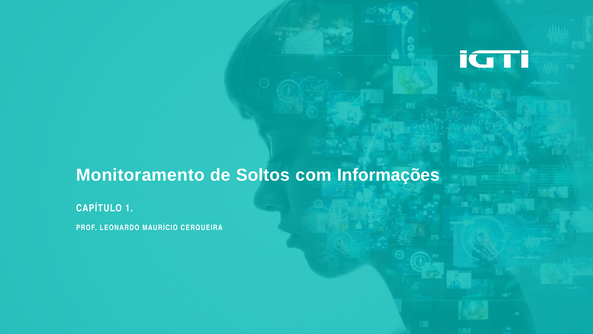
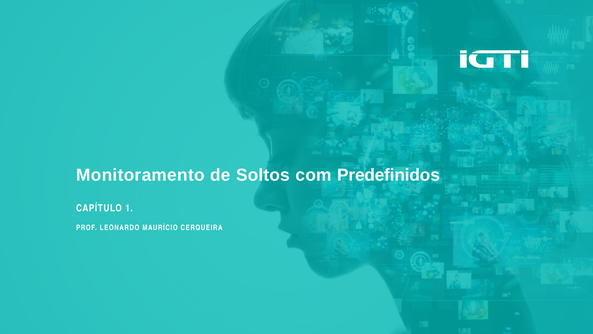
Informações: Informações -> Predefinidos (389, 175)
